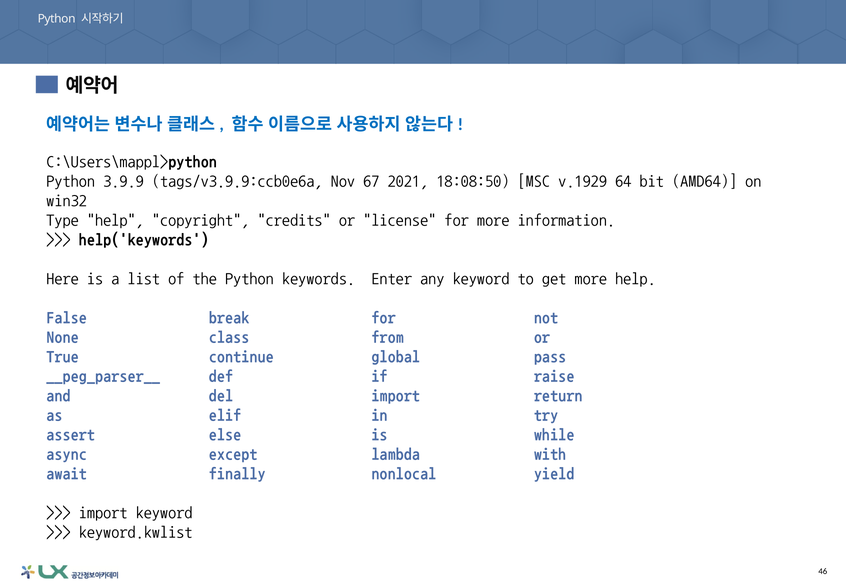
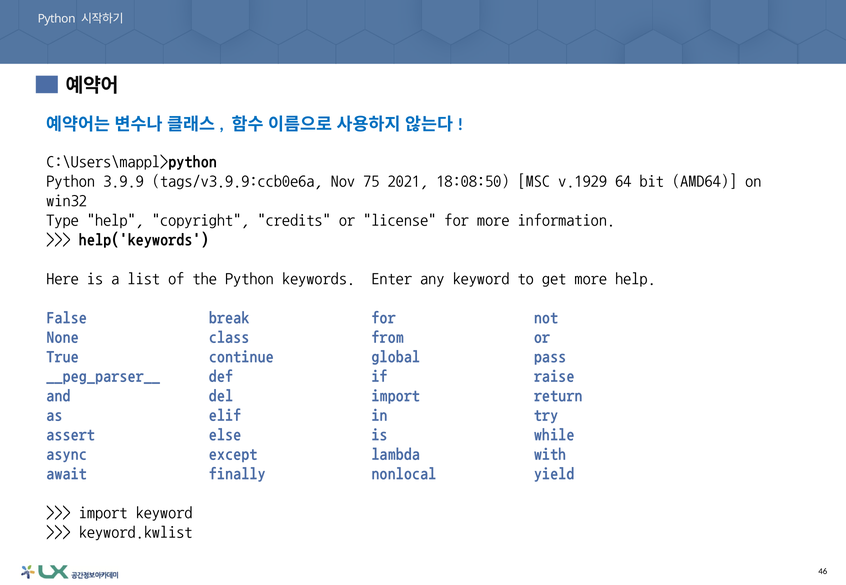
67: 67 -> 75 (371, 181)
